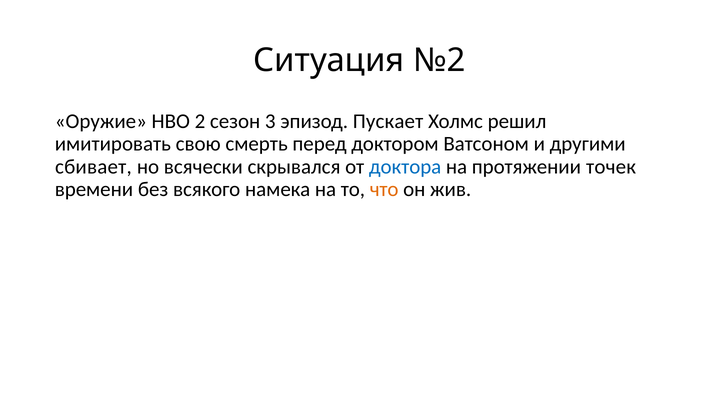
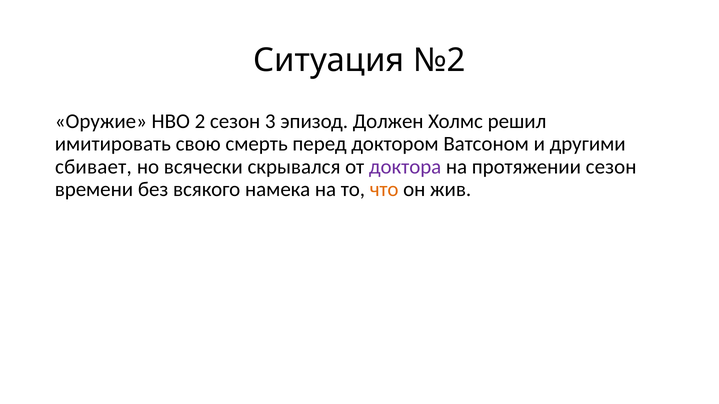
Пускает: Пускает -> Должен (388, 122)
доктора colour: blue -> purple (405, 167)
протяжении точек: точек -> сезон (611, 167)
